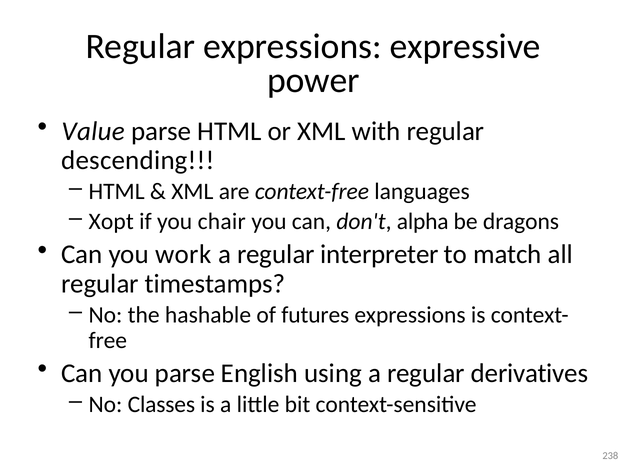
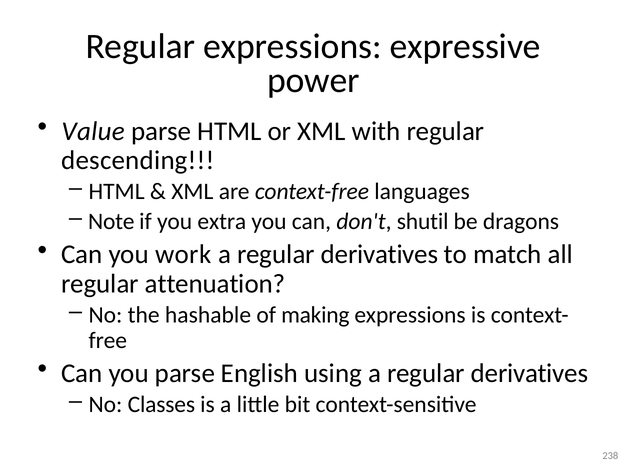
Xopt: Xopt -> Note (111, 221)
chair: chair -> extra (222, 221)
alpha: alpha -> shutil (423, 221)
interpreter: interpreter -> derivatives (380, 254)
timestamps: timestamps -> attenuation (215, 283)
futures: futures -> making (315, 314)
